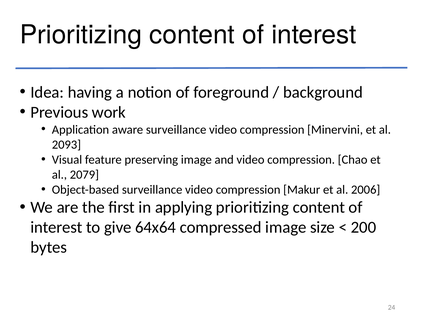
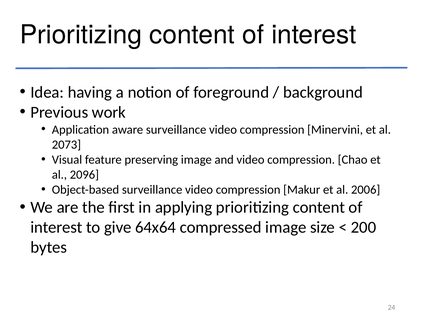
2093: 2093 -> 2073 (66, 144)
2079: 2079 -> 2096 (84, 174)
